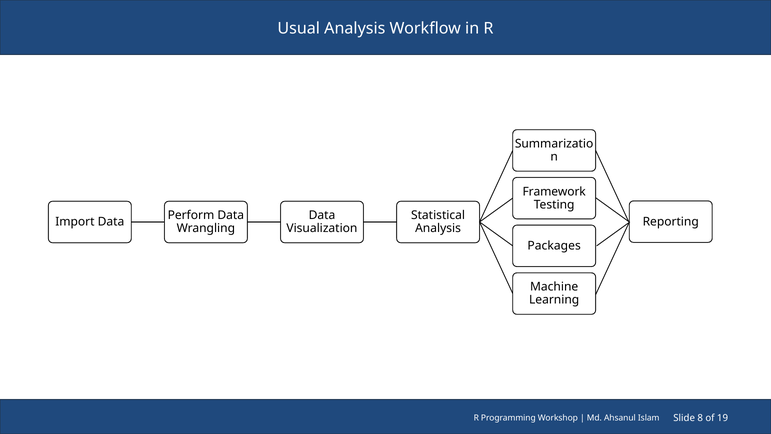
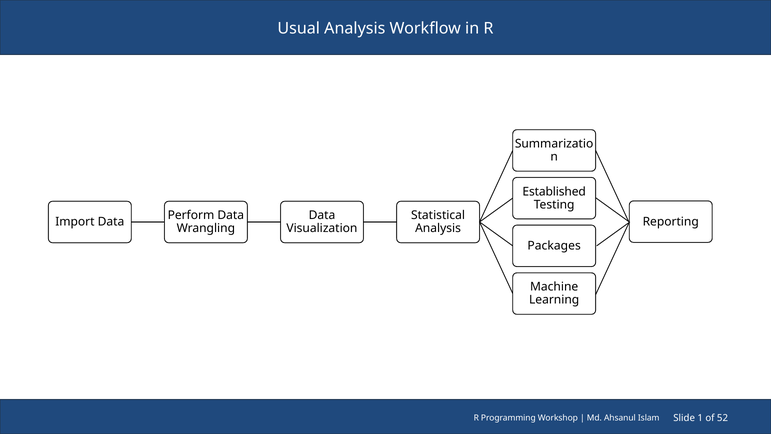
Framework: Framework -> Established (554, 191)
8: 8 -> 1 (700, 418)
19: 19 -> 52 (723, 418)
